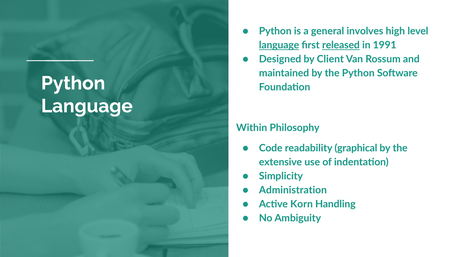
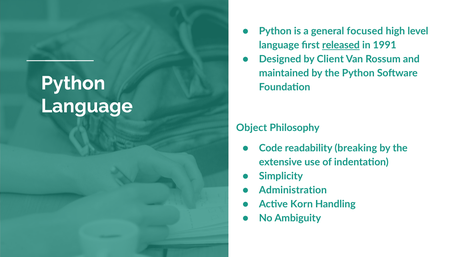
involves: involves -> focused (365, 31)
language underline: present -> none (279, 45)
Within: Within -> Object (252, 128)
graphical: graphical -> breaking (356, 148)
